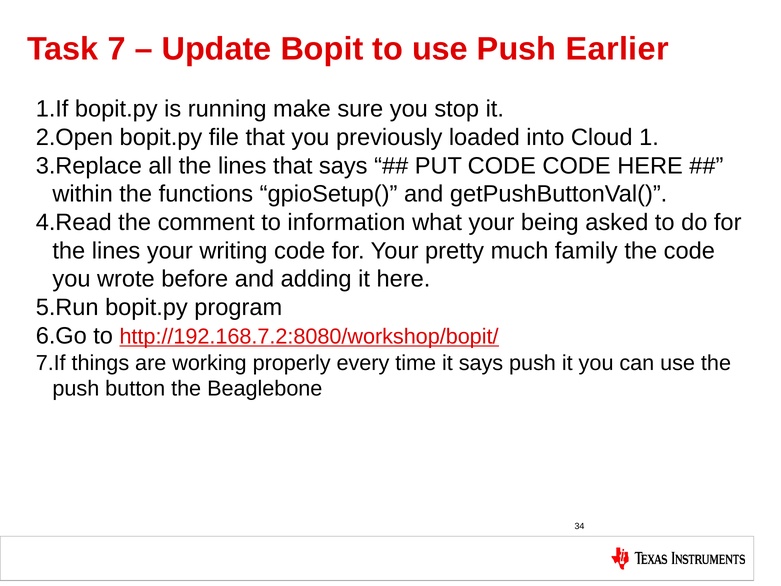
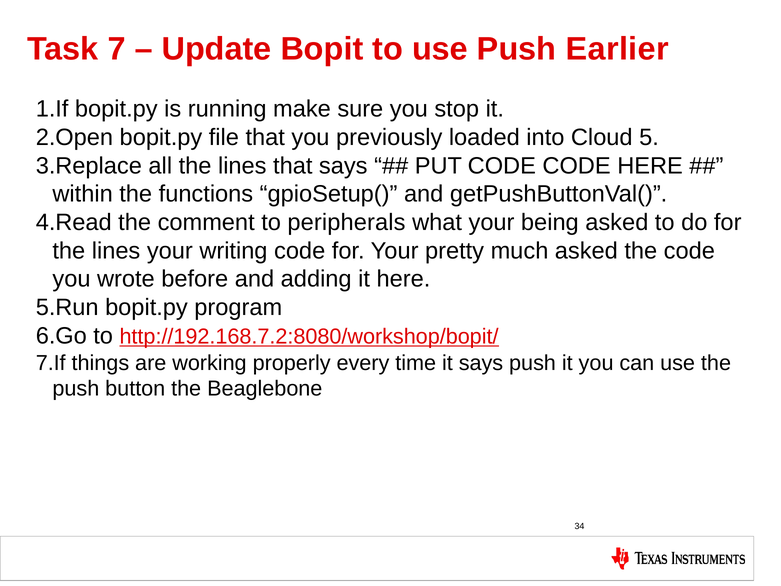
1: 1 -> 5 (649, 137)
information: information -> peripherals (346, 222)
much family: family -> asked (586, 251)
